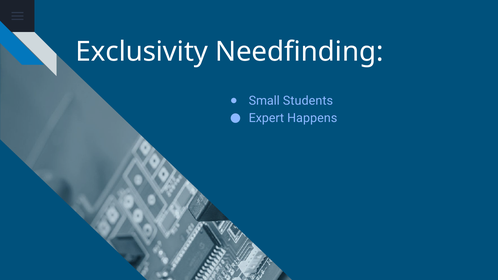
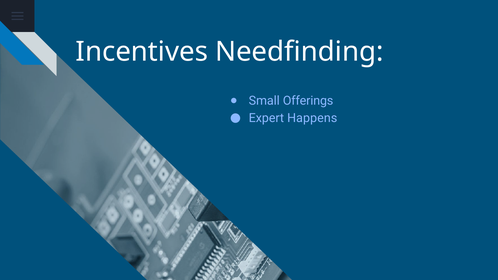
Exclusivity: Exclusivity -> Incentives (142, 52)
Students: Students -> Offerings (308, 101)
